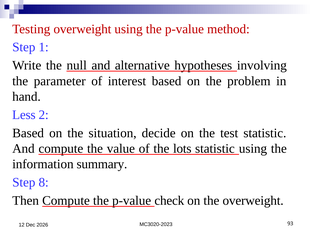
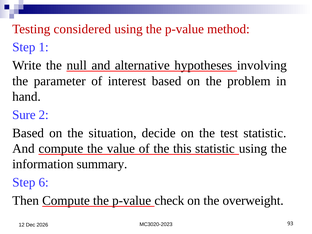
Testing overweight: overweight -> considered (82, 29)
Less: Less -> Sure (24, 115)
lots: lots -> this (182, 149)
8: 8 -> 6 (44, 182)
